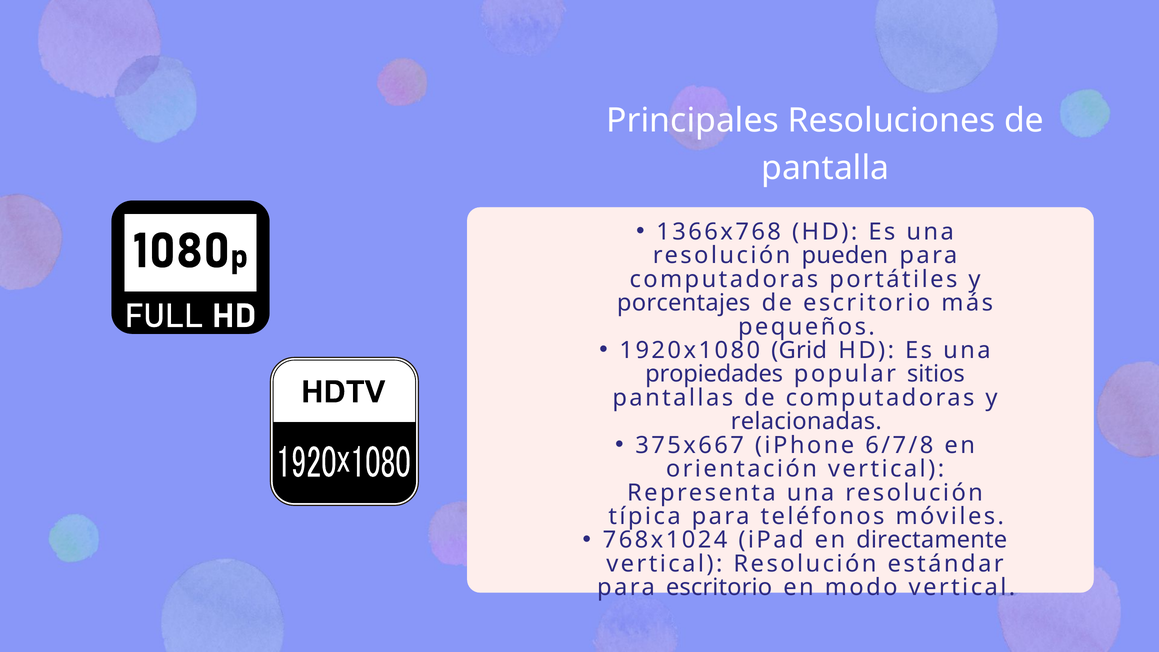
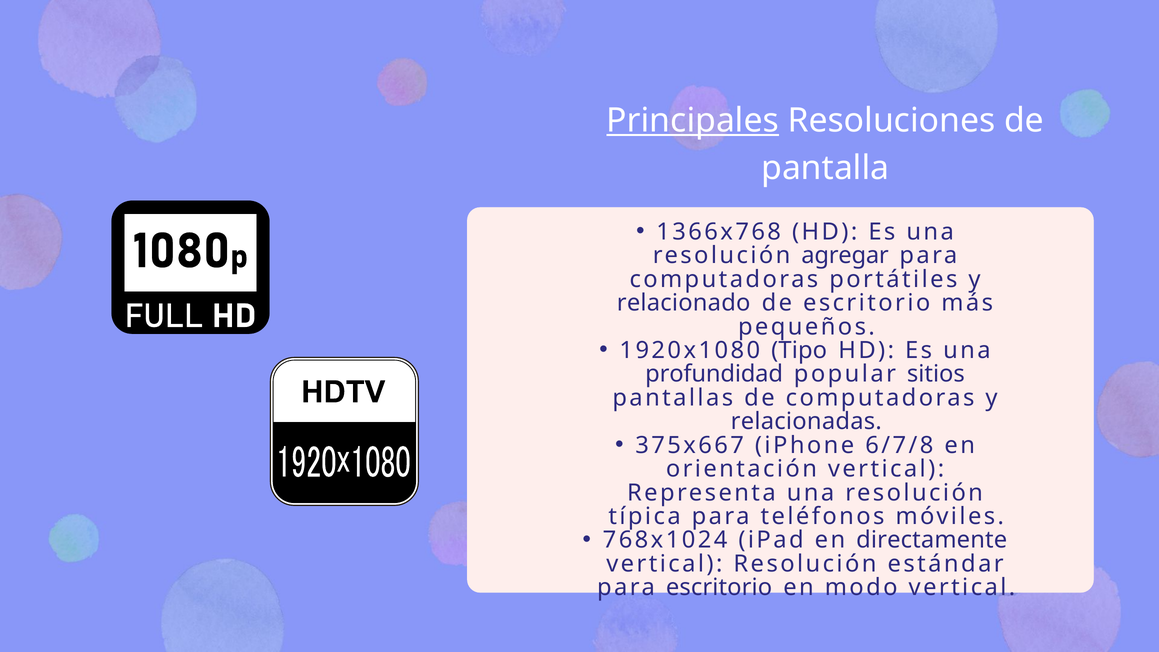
Principales underline: none -> present (693, 121)
pueden: pueden -> agregar (845, 256)
porcentajes: porcentajes -> relacionado (684, 303)
Grid: Grid -> Tipo (799, 350)
propiedades: propiedades -> profundidad (714, 374)
